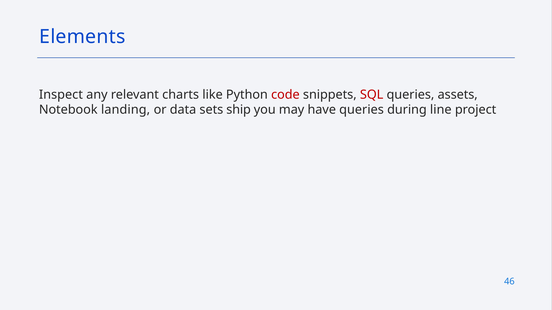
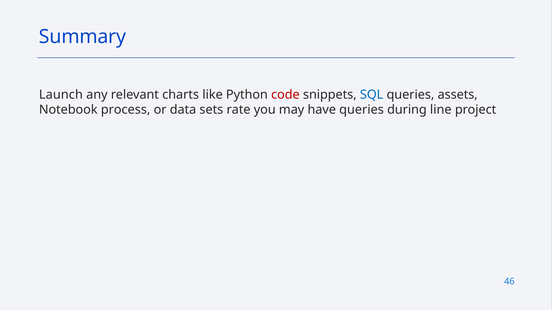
Elements: Elements -> Summary (83, 37)
Inspect: Inspect -> Launch (61, 95)
SQL colour: red -> blue (372, 95)
landing: landing -> process (126, 110)
ship: ship -> rate (239, 110)
